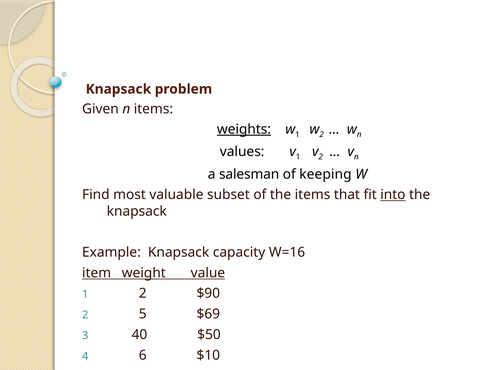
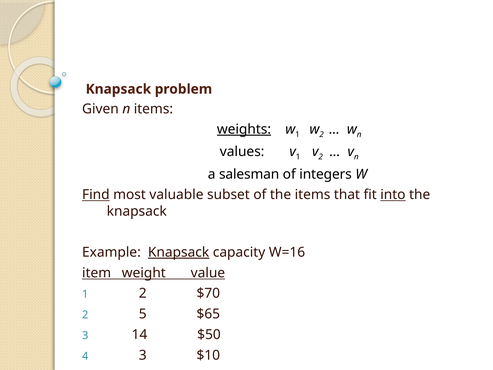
keeping: keeping -> integers (326, 174)
Find underline: none -> present (96, 195)
Knapsack underline: none -> present (179, 252)
$90: $90 -> $70 (208, 293)
$69: $69 -> $65 (208, 314)
40: 40 -> 14 (139, 334)
6: 6 -> 3 (143, 355)
